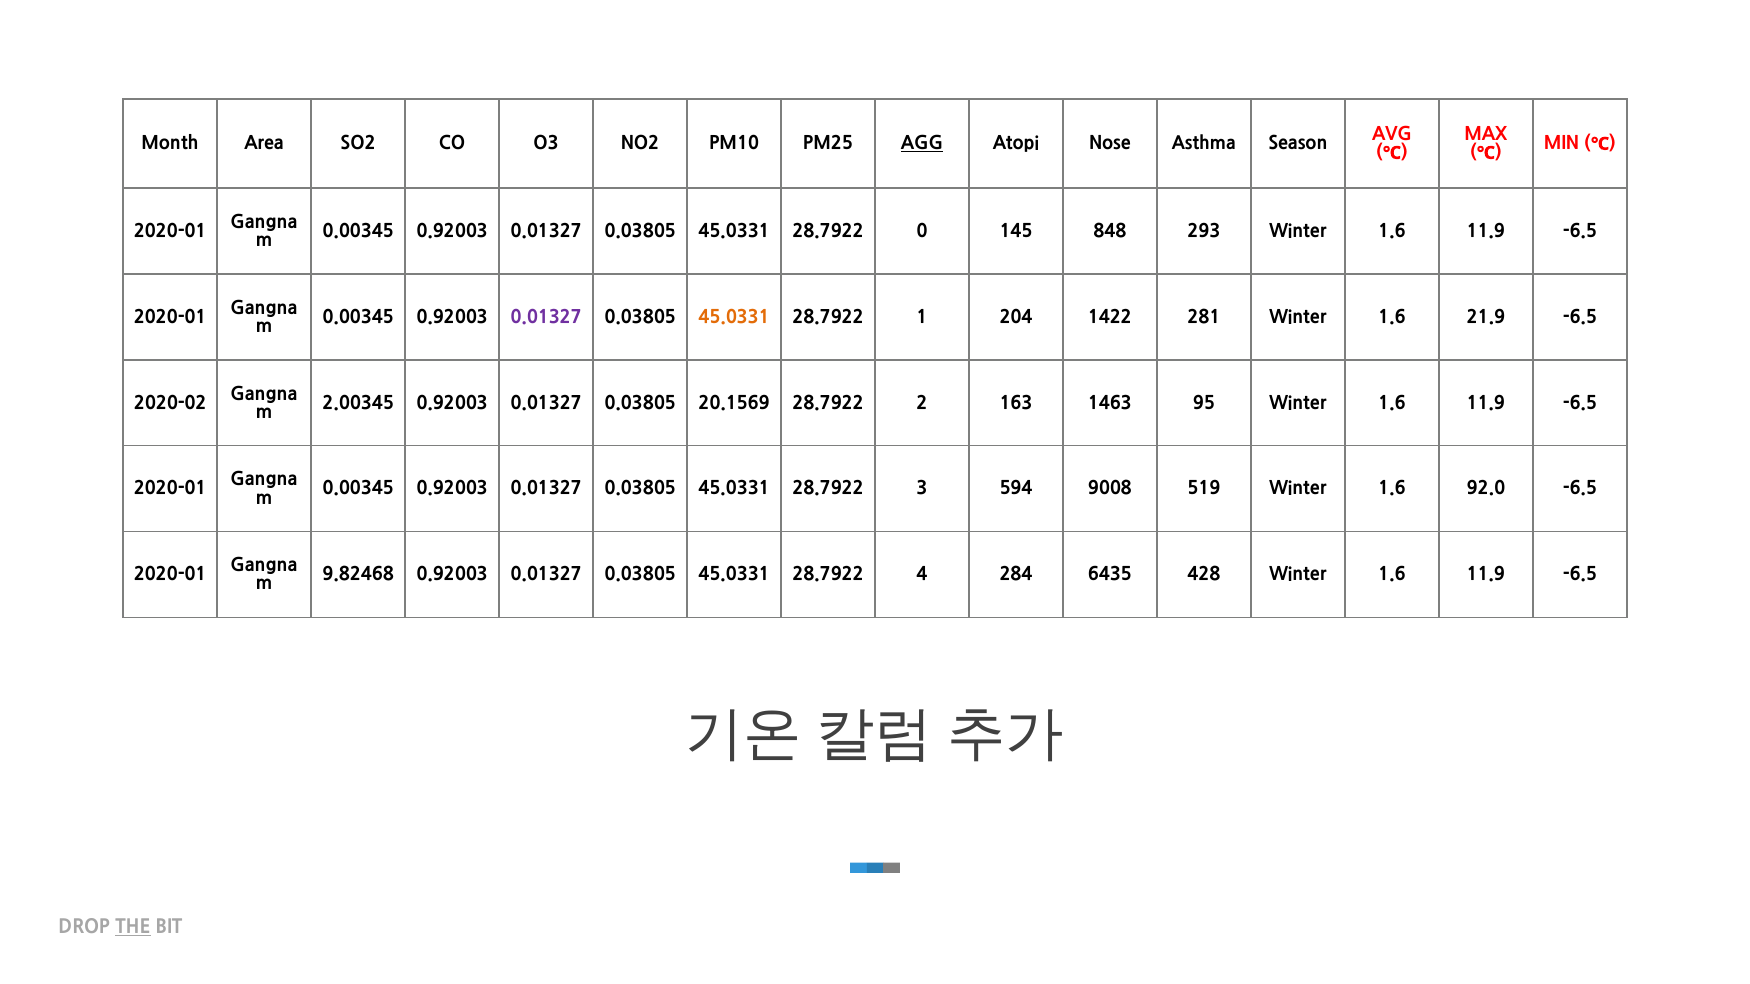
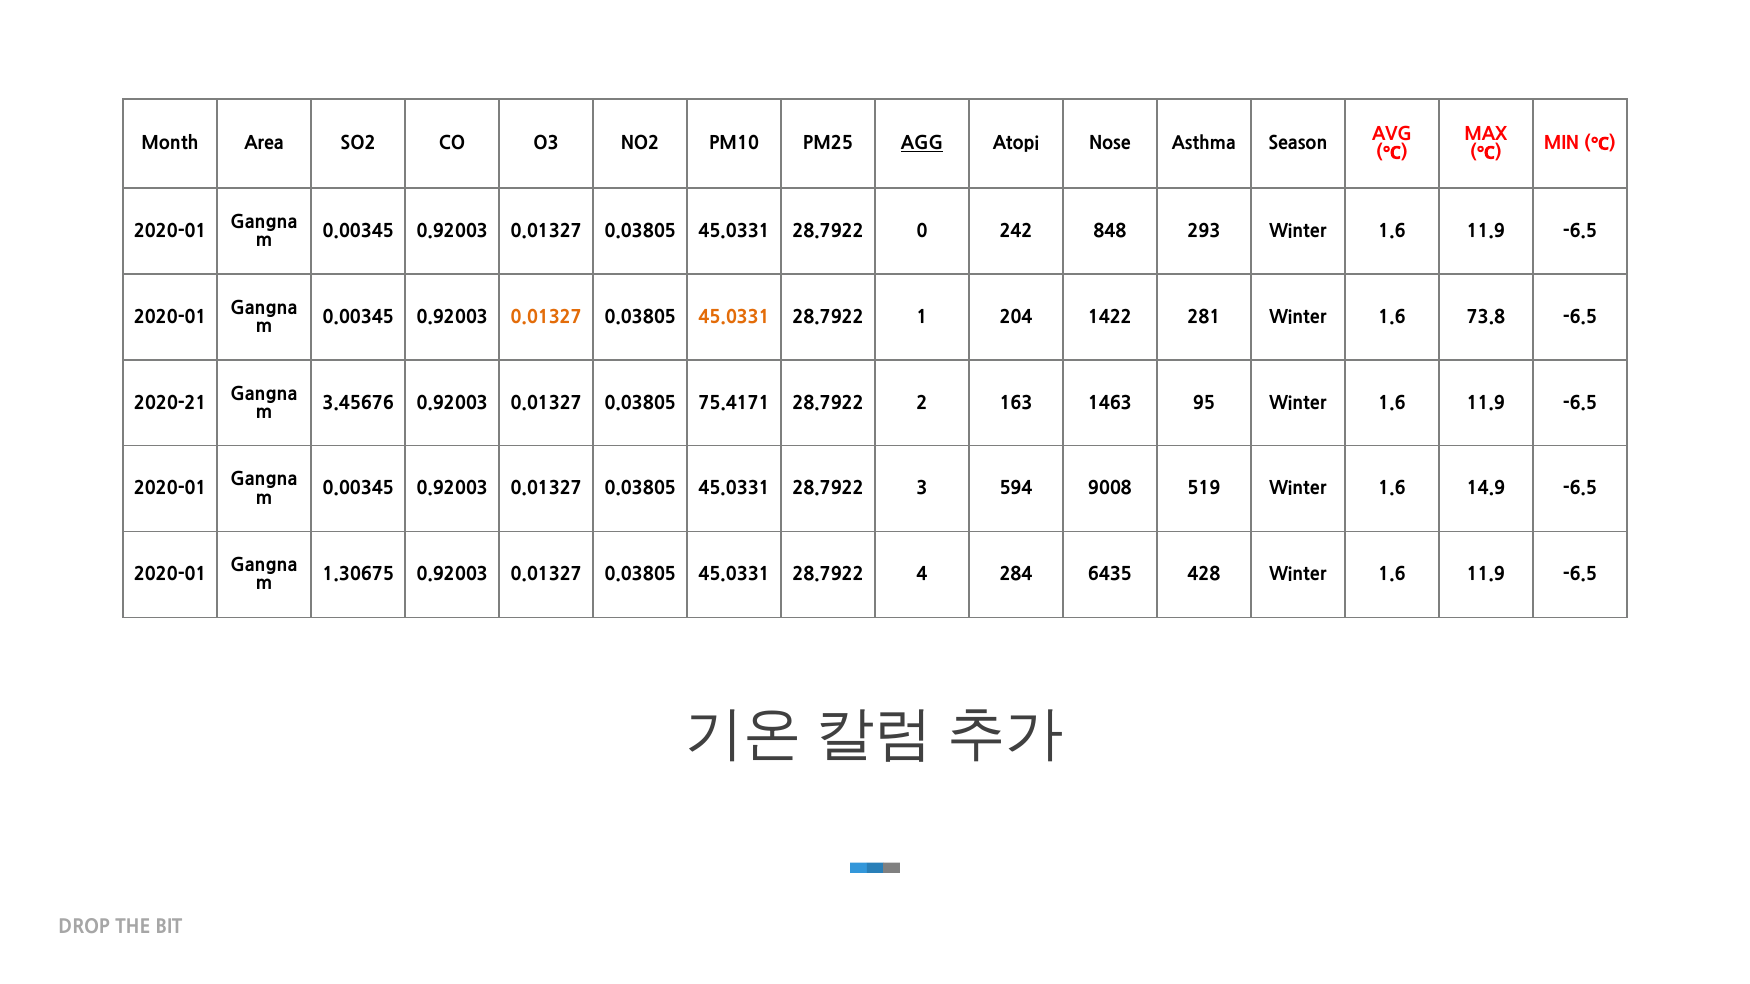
145: 145 -> 242 (1016, 232)
0.01327 colour: purple -> orange (546, 317)
21.9: 21.9 -> 73.8 (1486, 317)
2020-02: 2020-02 -> 2020-21 (170, 403)
2.00345: 2.00345 -> 3.45676 (358, 403)
20.1569: 20.1569 -> 75.4171 (734, 403)
92.0: 92.0 -> 14.9 (1486, 489)
9.82468: 9.82468 -> 1.30675 (358, 575)
THE underline: present -> none (133, 928)
